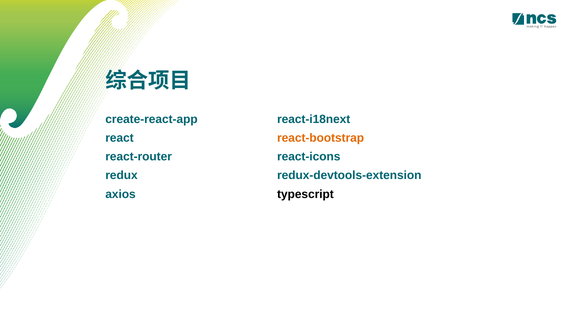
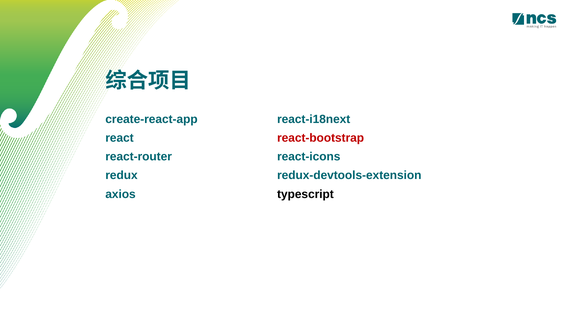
react-bootstrap colour: orange -> red (321, 138)
